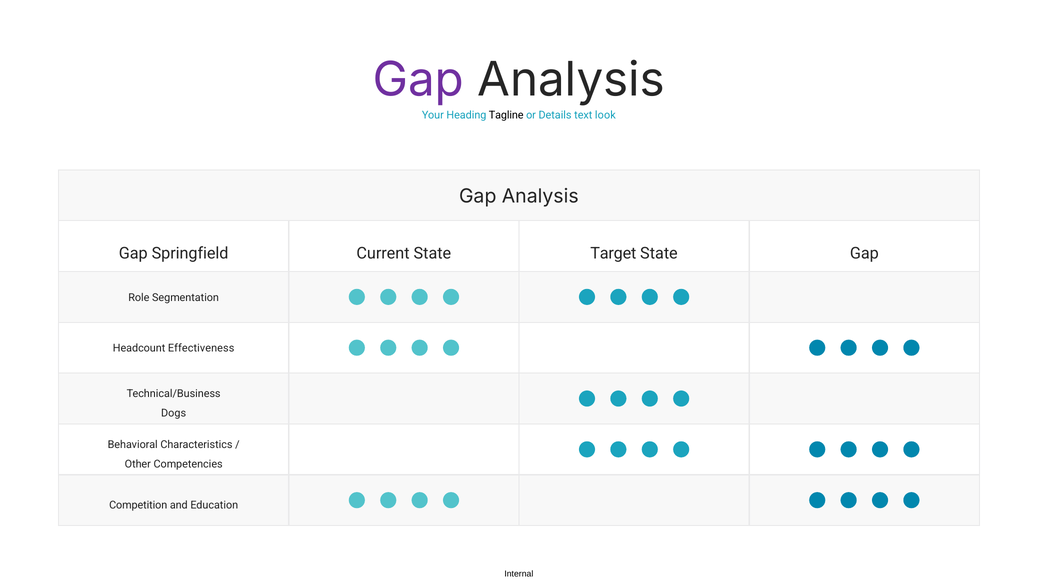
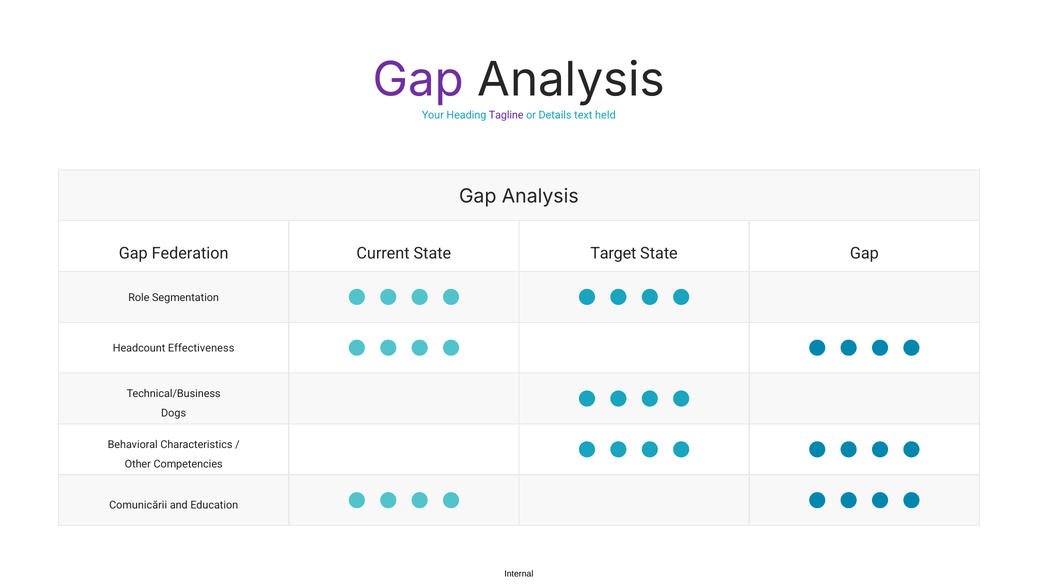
Tagline colour: black -> purple (506, 115)
look: look -> held (605, 115)
Springfield: Springfield -> Federation (190, 253)
Competition: Competition -> Comunicării (138, 505)
